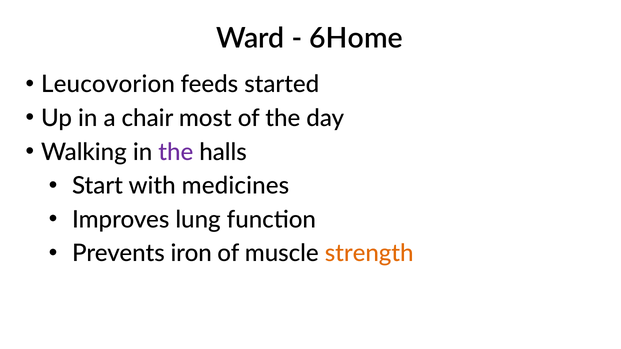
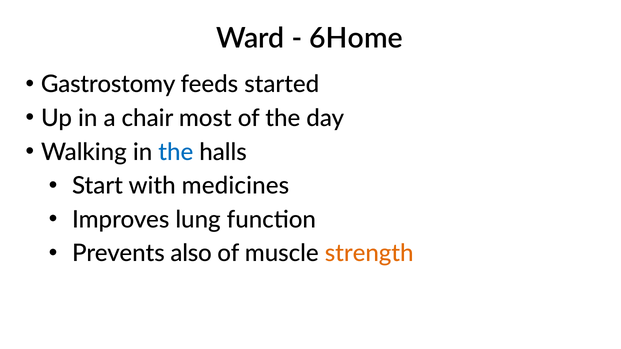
Leucovorion: Leucovorion -> Gastrostomy (108, 85)
the colour: purple -> blue (176, 152)
iron: iron -> also (191, 254)
